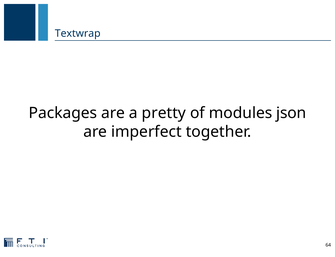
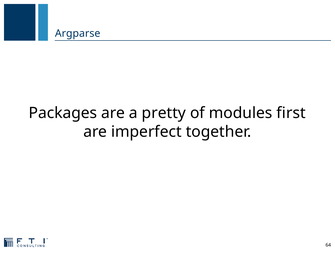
Textwrap: Textwrap -> Argparse (78, 34)
json: json -> first (291, 113)
